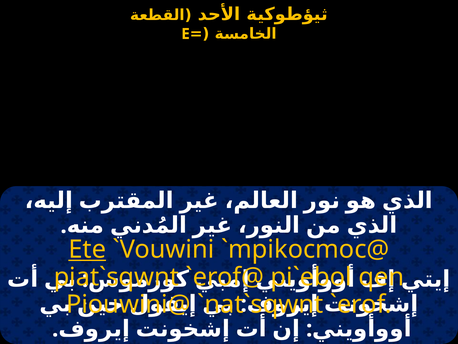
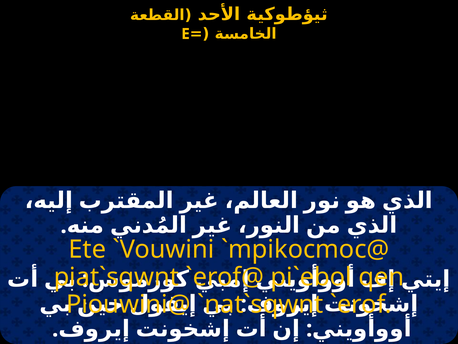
Ete underline: present -> none (87, 249)
